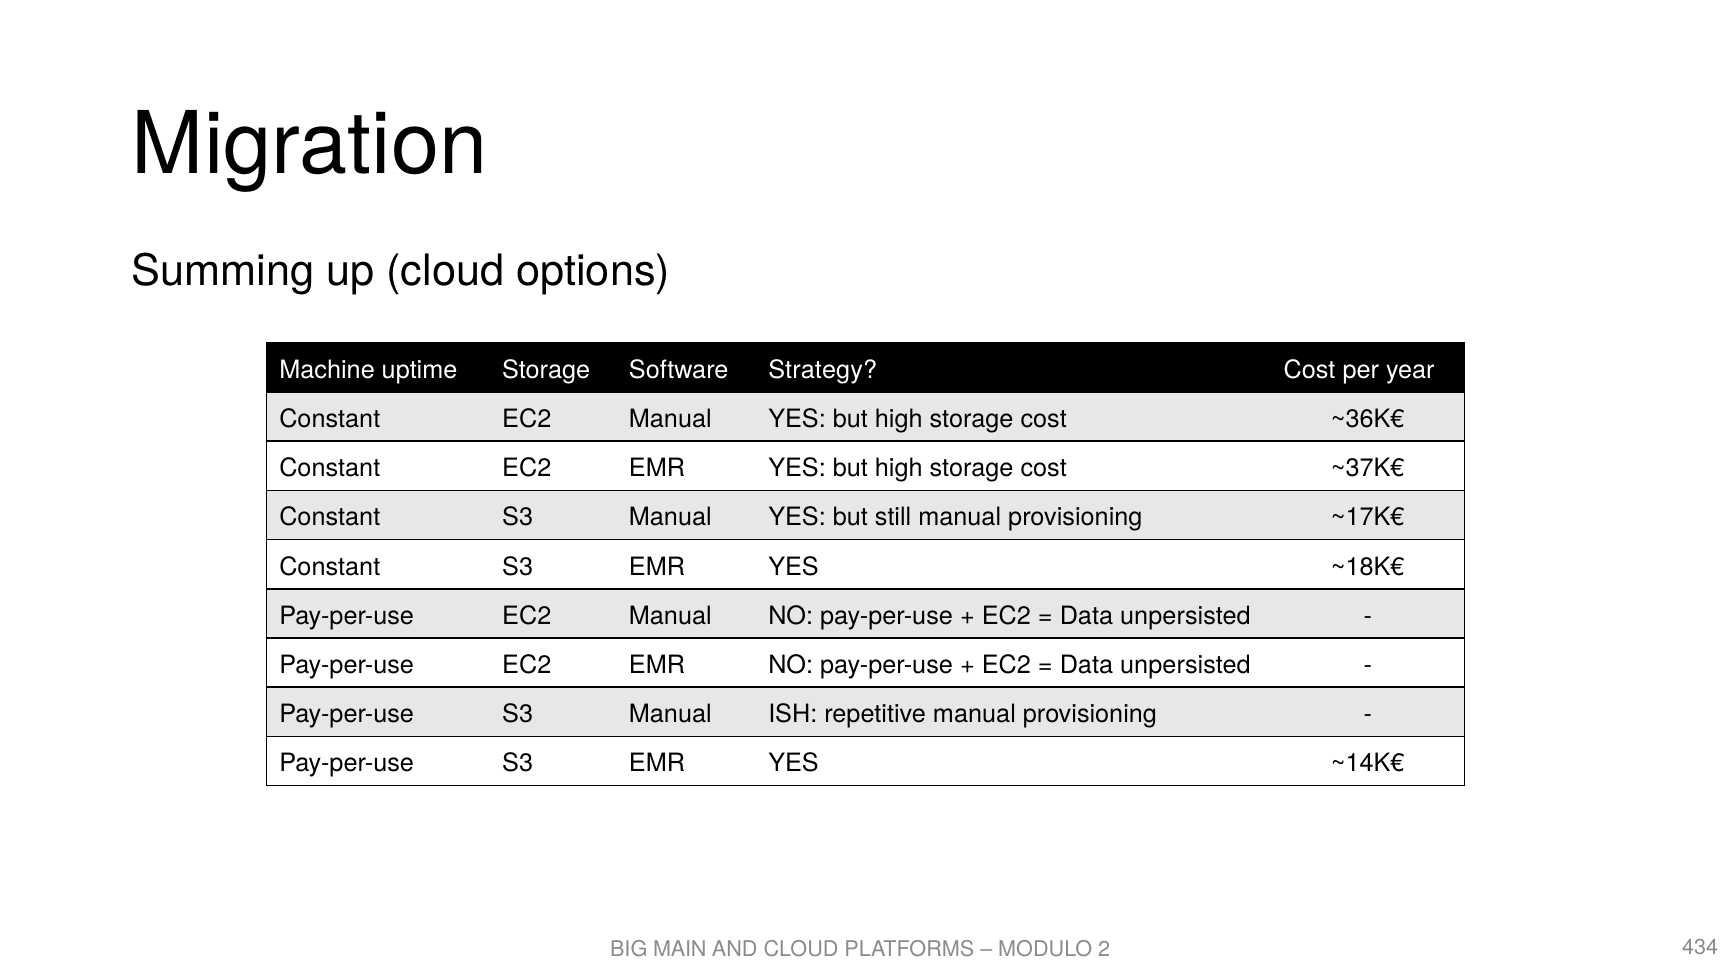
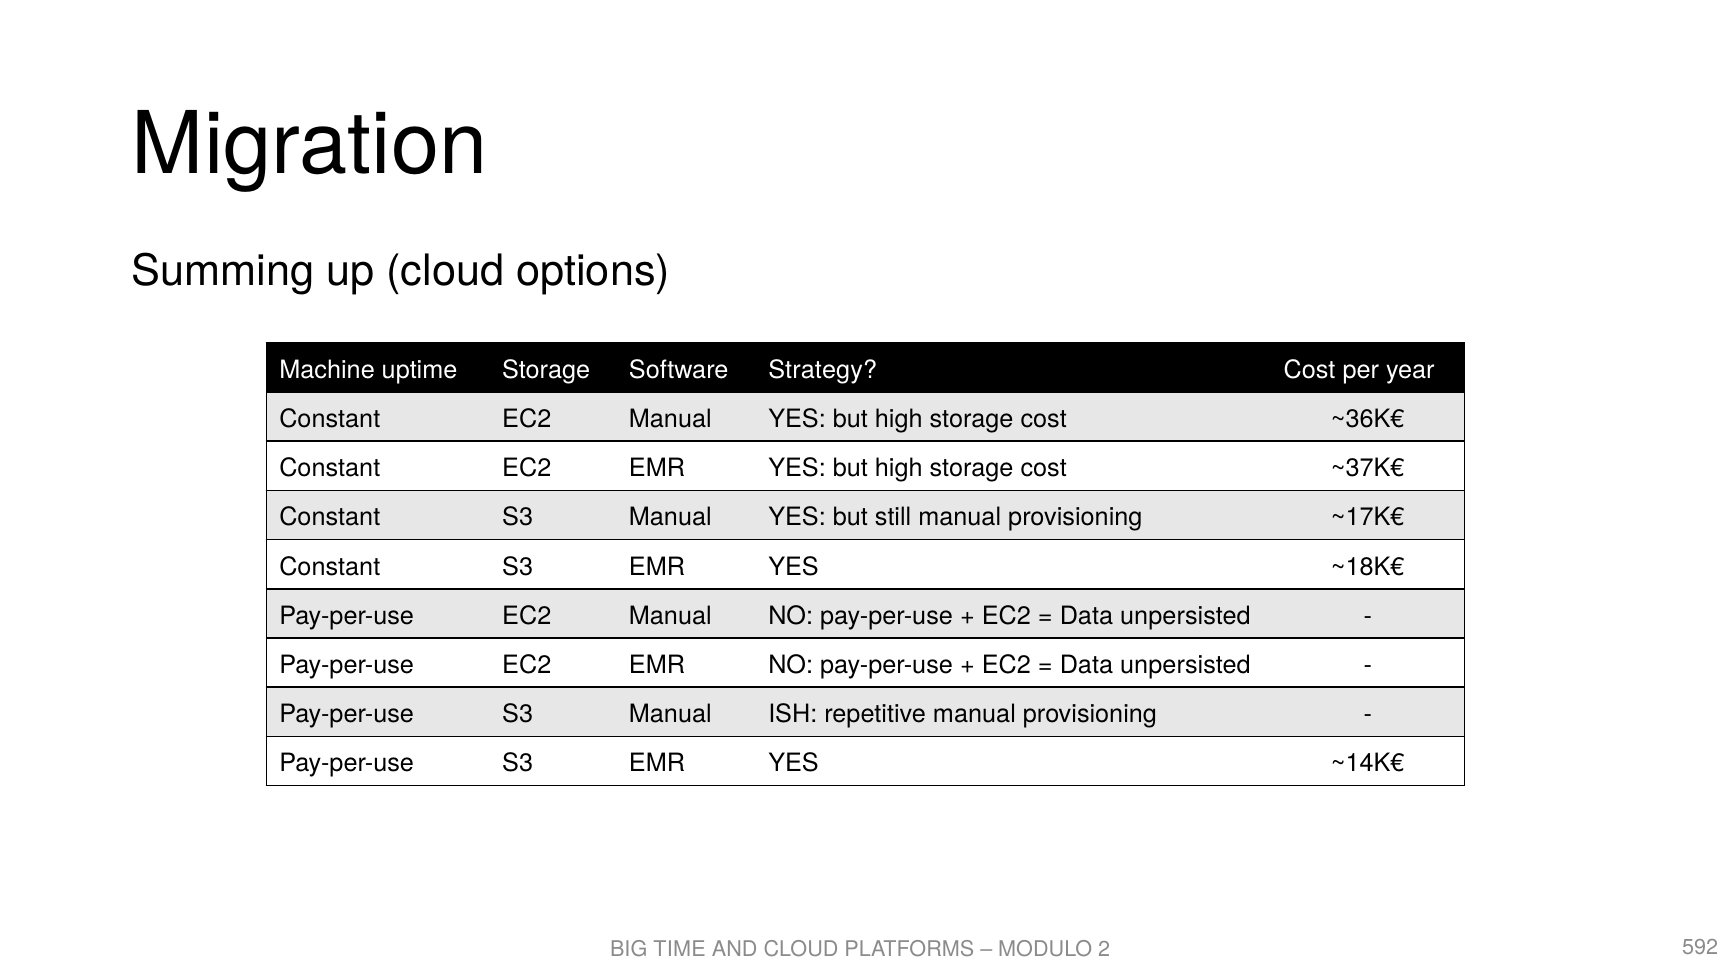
MAIN: MAIN -> TIME (680, 949)
434: 434 -> 592 (1700, 947)
